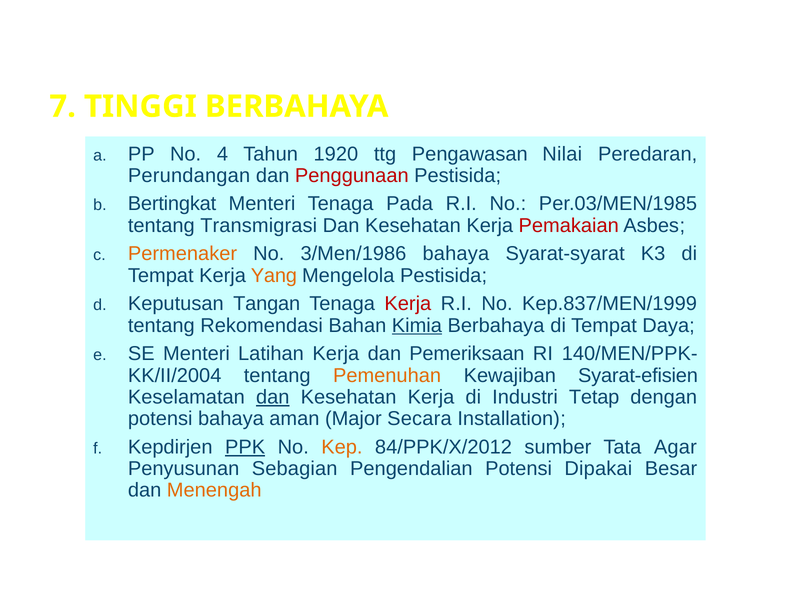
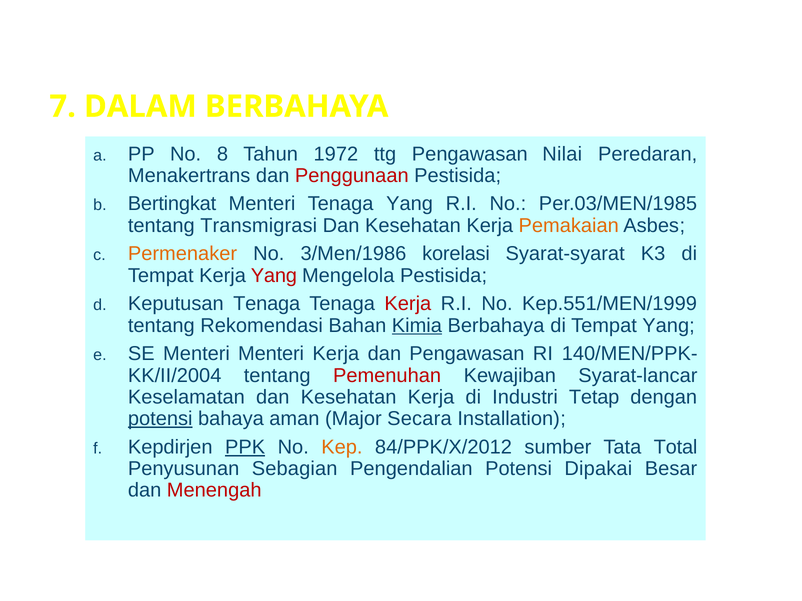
TINGGI: TINGGI -> DALAM (140, 107)
4: 4 -> 8 (222, 154)
1920: 1920 -> 1972 (336, 154)
Perundangan: Perundangan -> Menakertrans (189, 176)
Tenaga Pada: Pada -> Yang (410, 204)
Pemakaian colour: red -> orange (569, 226)
3/Men/1986 bahaya: bahaya -> korelasi (456, 254)
Yang colour: orange -> red (274, 276)
Keputusan Tangan: Tangan -> Tenaga (267, 304)
Kep.837/MEN/1999: Kep.837/MEN/1999 -> Kep.551/MEN/1999 (609, 304)
Tempat Daya: Daya -> Yang (669, 326)
Menteri Latihan: Latihan -> Menteri (271, 354)
dan Pemeriksaan: Pemeriksaan -> Pengawasan (467, 354)
Pemenuhan colour: orange -> red (387, 376)
Syarat-efisien: Syarat-efisien -> Syarat-lancar (638, 376)
dan underline: present -> none (273, 397)
potensi underline: none -> present (160, 419)
Agar: Agar -> Total (676, 447)
Menengah colour: orange -> red (214, 491)
